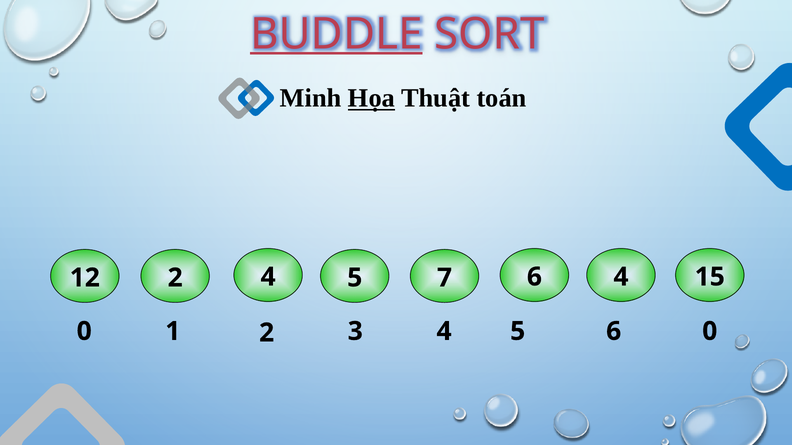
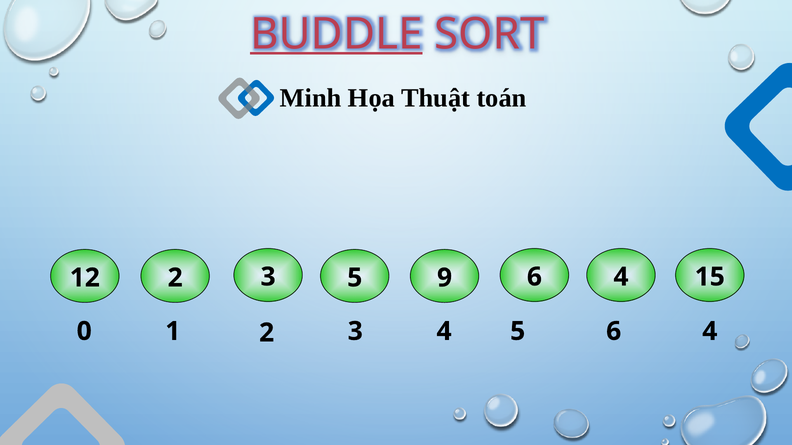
Họa underline: present -> none (371, 98)
4: 4 -> 3 (268, 277)
7: 7 -> 9 (445, 278)
5 6 0: 0 -> 4 (710, 332)
